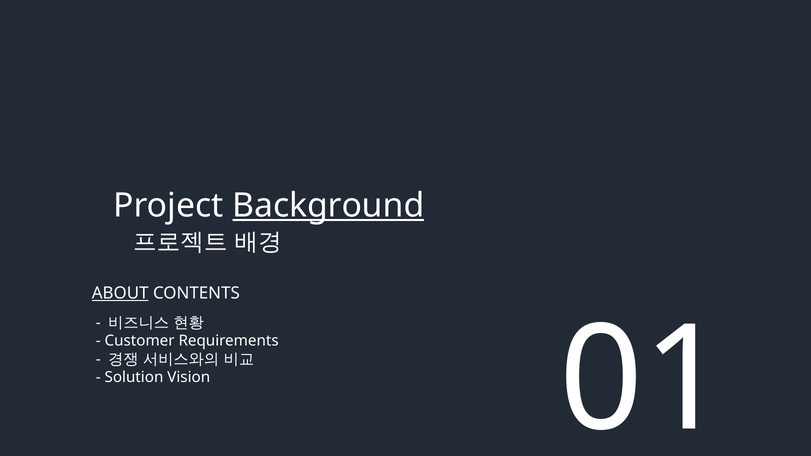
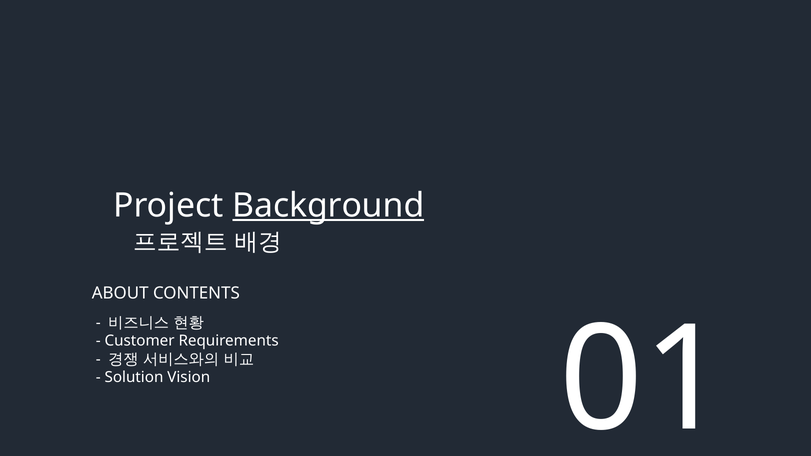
ABOUT underline: present -> none (120, 293)
